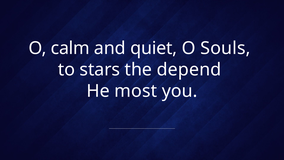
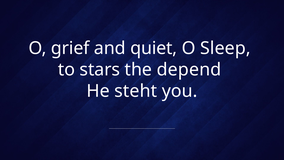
calm: calm -> grief (70, 48)
Souls: Souls -> Sleep (225, 48)
most: most -> steht (136, 91)
